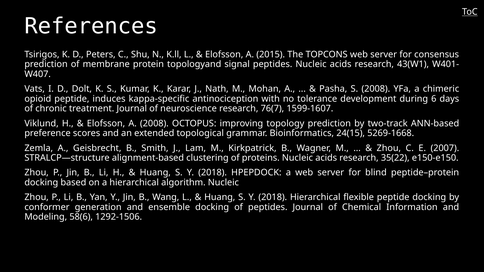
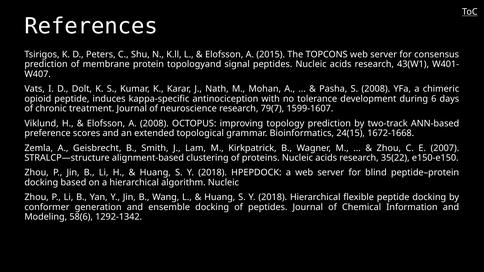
76(7: 76(7 -> 79(7 (272, 109)
5269-1668: 5269-1668 -> 1672-1668 (391, 133)
1292-1506: 1292-1506 -> 1292-1342 (119, 217)
